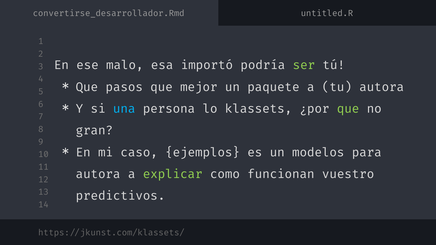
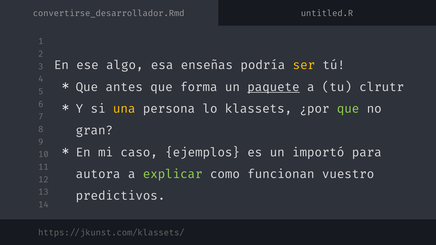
malo: malo -> algo (125, 65)
importó: importó -> enseñas (207, 65)
ser colour: light green -> yellow (304, 65)
pasos: pasos -> antes (124, 87)
mejor: mejor -> forma (199, 87)
paquete underline: none -> present (273, 87)
tu autora: autora -> clrutr (382, 87)
una colour: light blue -> yellow (124, 109)
modelos: modelos -> importó (318, 153)
